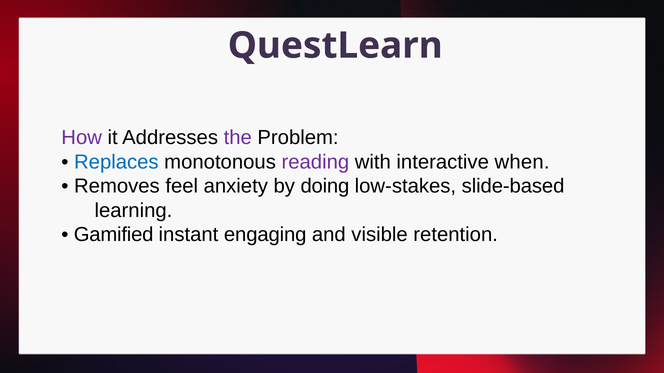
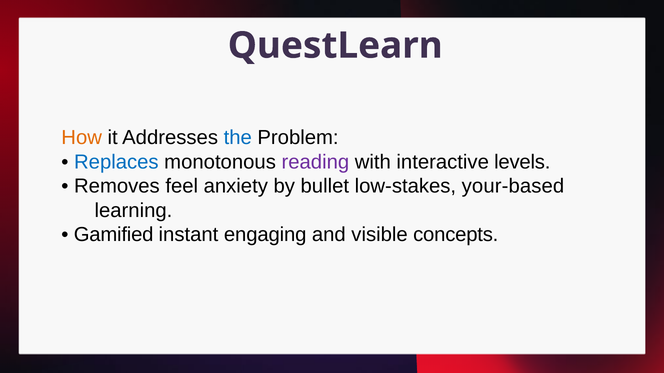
How colour: purple -> orange (82, 138)
the colour: purple -> blue (238, 138)
when: when -> levels (522, 162)
doing: doing -> bullet (325, 186)
slide-based: slide-based -> your-based (513, 186)
retention: retention -> concepts (456, 235)
